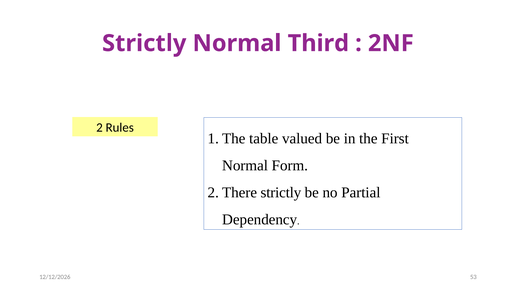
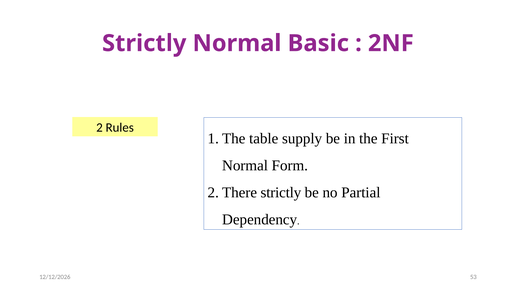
Third: Third -> Basic (318, 43)
valued: valued -> supply (302, 139)
